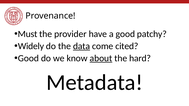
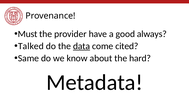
patchy: patchy -> always (152, 34)
Widely: Widely -> Talked (31, 46)
Good: Good -> Same (28, 58)
about underline: present -> none (101, 58)
